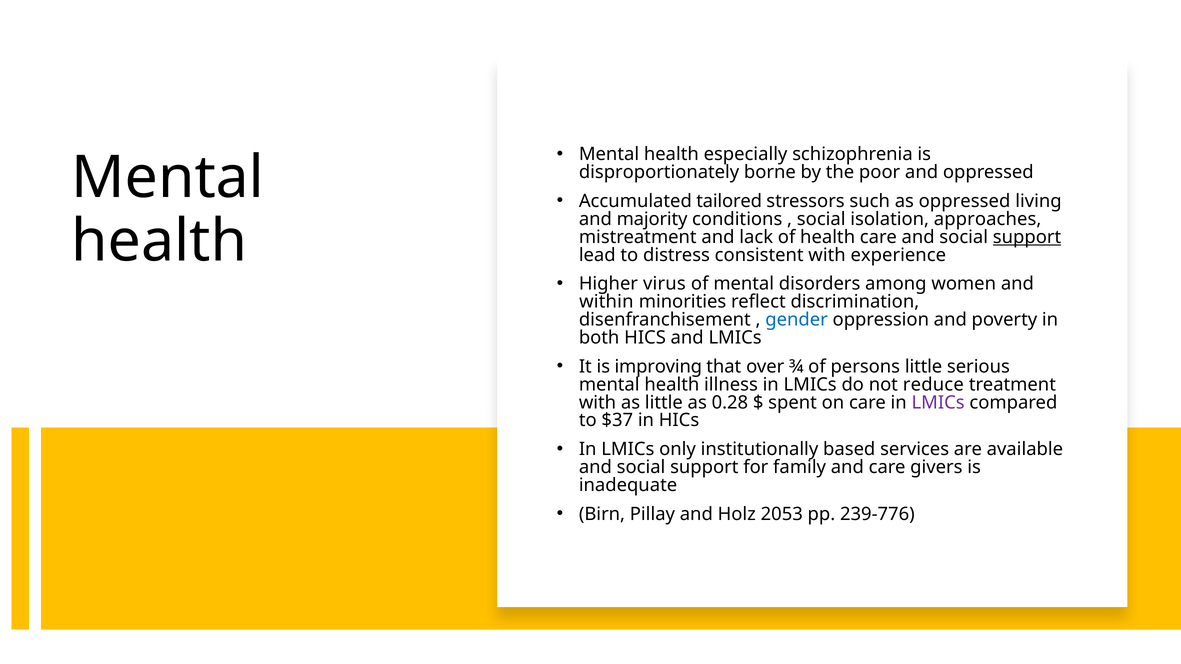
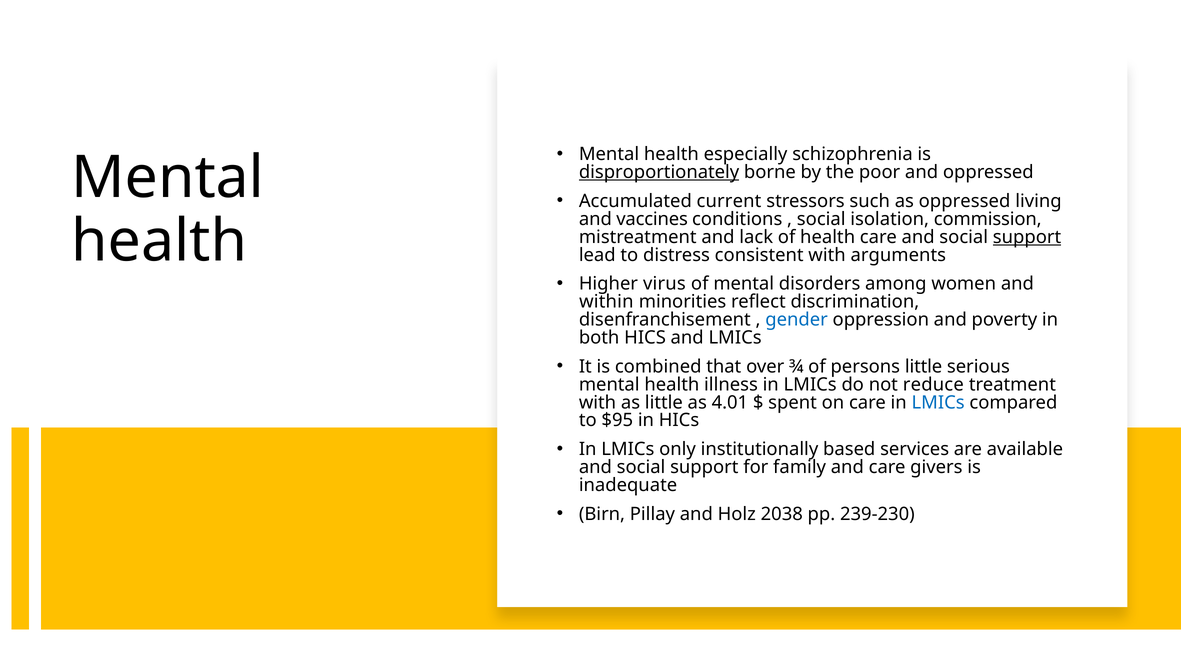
disproportionately underline: none -> present (659, 172)
tailored: tailored -> current (729, 201)
majority: majority -> vaccines (652, 219)
approaches: approaches -> commission (988, 219)
experience: experience -> arguments (898, 255)
improving: improving -> combined (658, 367)
0.28: 0.28 -> 4.01 (730, 403)
LMICs colour: purple -> blue (938, 403)
$37: $37 -> $95 (617, 421)
2053: 2053 -> 2038 (782, 514)
239-776: 239-776 -> 239-230 (877, 514)
